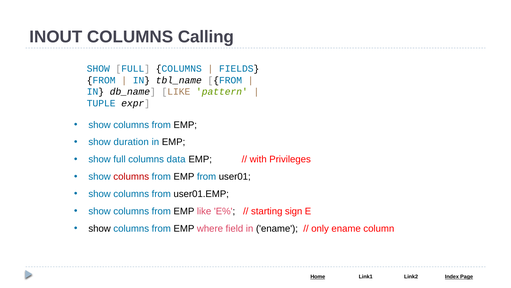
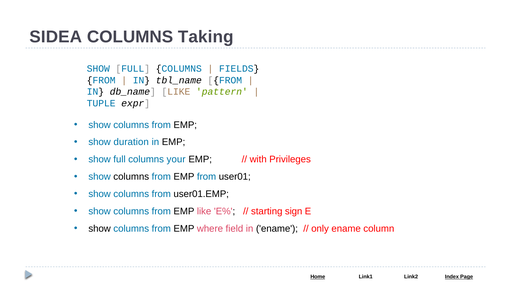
INOUT: INOUT -> SIDEA (56, 37)
Calling: Calling -> Taking (206, 37)
data: data -> your (176, 159)
columns colour: red -> black (131, 176)
